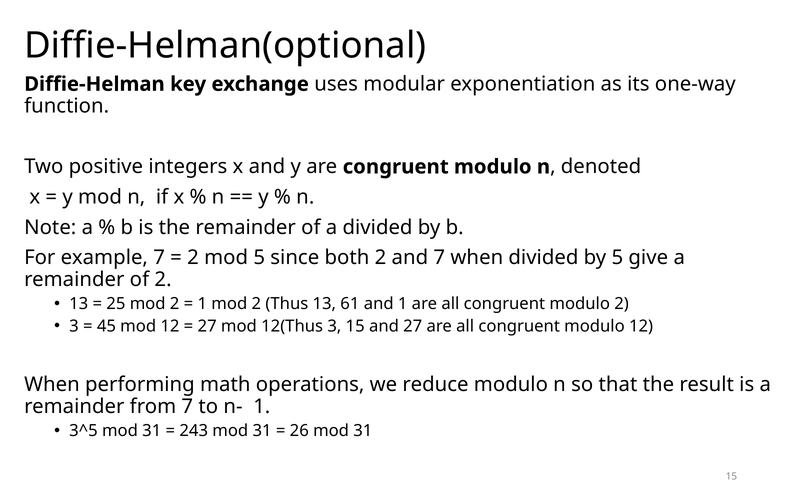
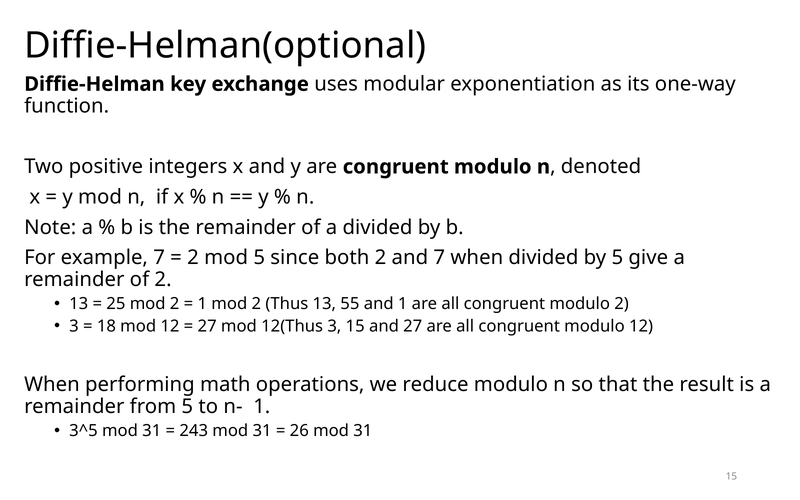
61: 61 -> 55 (350, 304)
45: 45 -> 18 (106, 326)
from 7: 7 -> 5 (187, 407)
